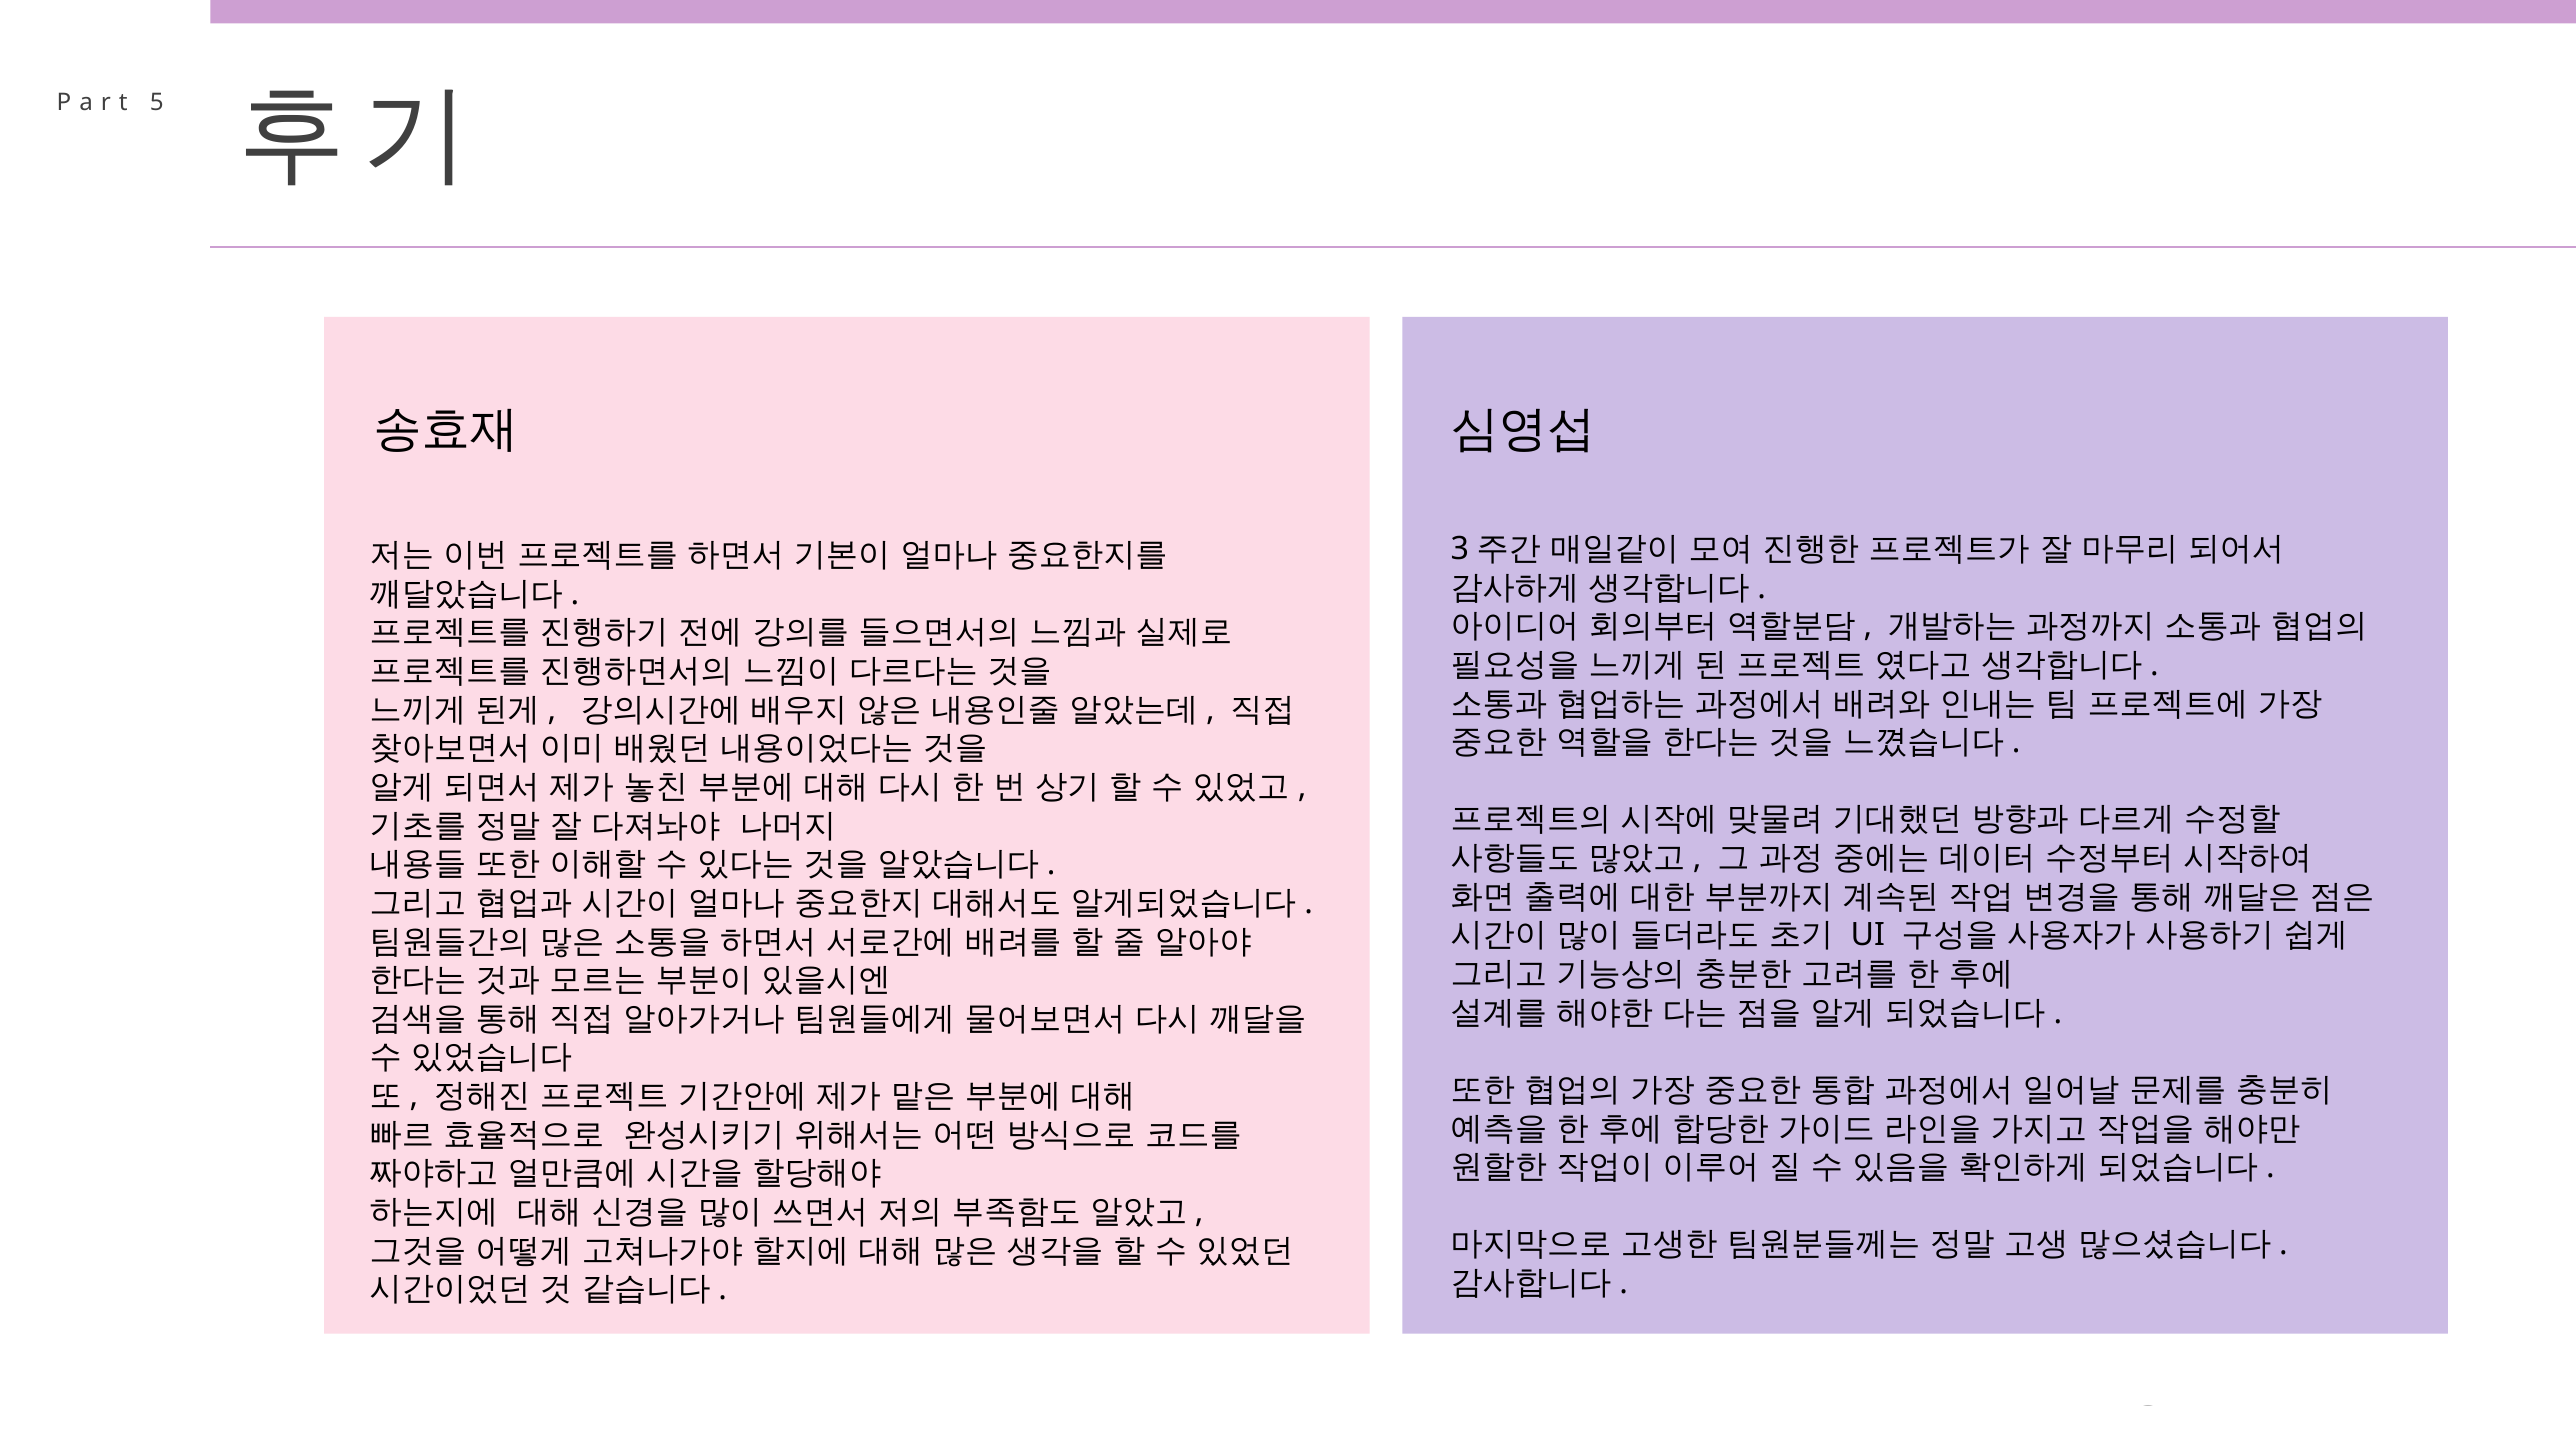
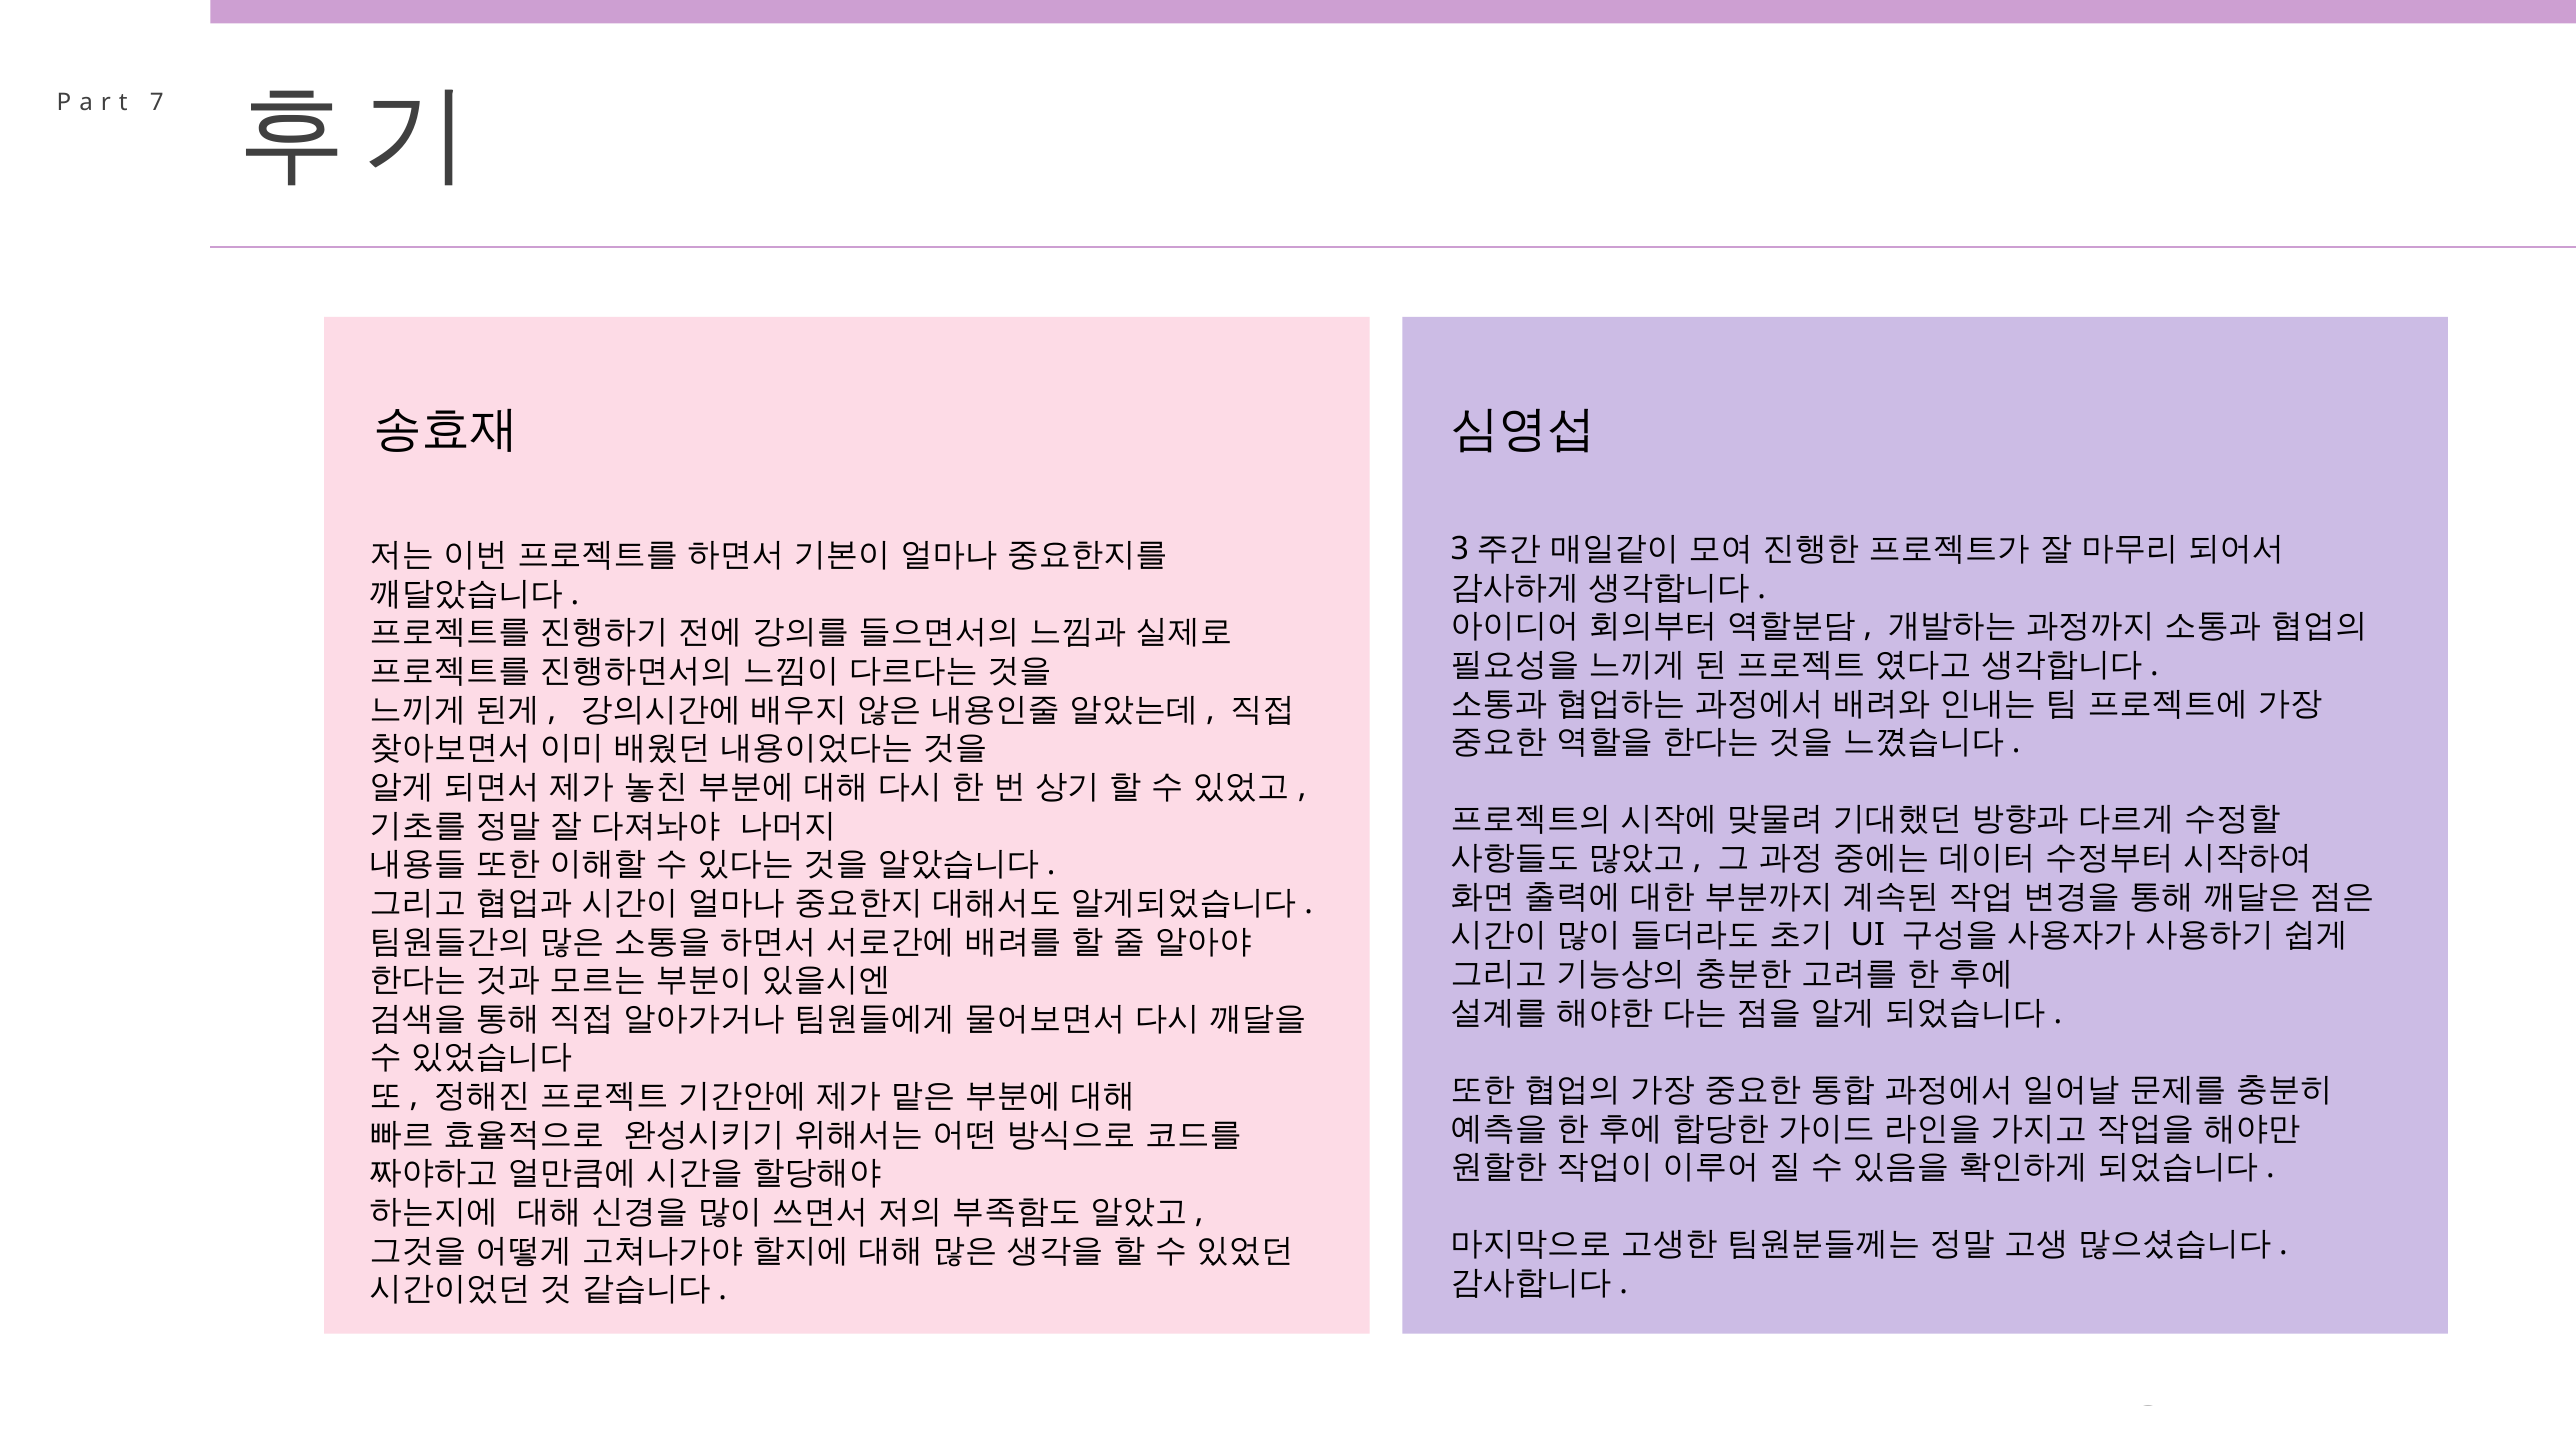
5: 5 -> 7 (157, 102)
